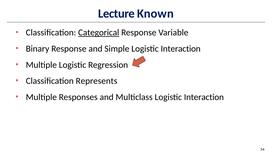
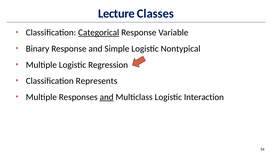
Known: Known -> Classes (155, 14)
Simple Logistic Interaction: Interaction -> Nontypical (181, 49)
and underline: none -> present (107, 97)
